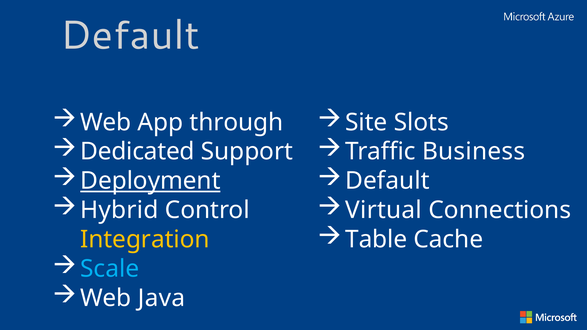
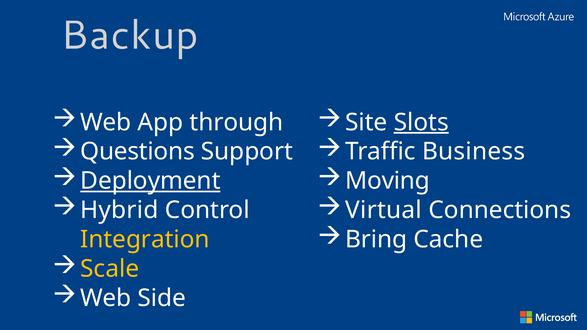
Default: Default -> Backup (130, 36)
Slots underline: none -> present (421, 122)
Dedicated: Dedicated -> Questions (137, 152)
Default: Default -> Moving (388, 181)
Table: Table -> Bring (376, 240)
Scale colour: light blue -> yellow (110, 269)
Java: Java -> Side (162, 298)
